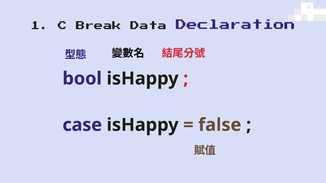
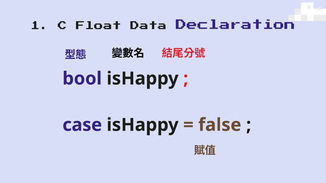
Break: Break -> Float (99, 27)
